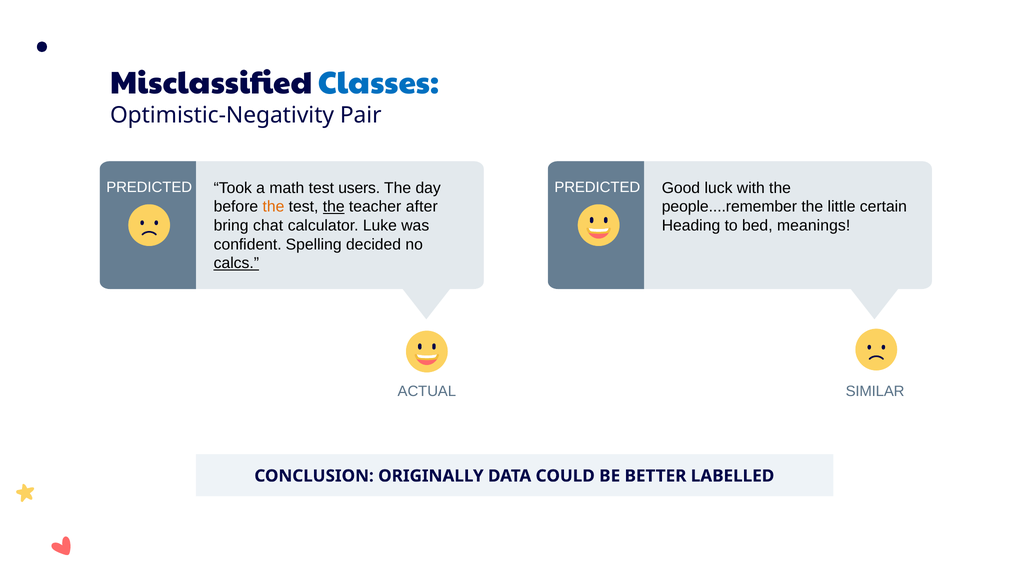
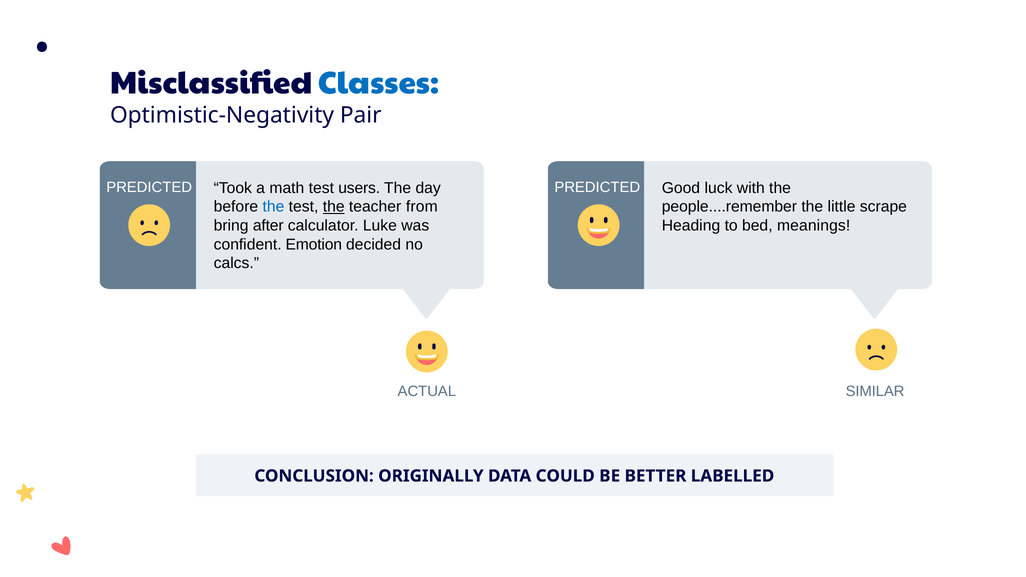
the colour: orange -> blue (273, 207)
after: after -> from (422, 207)
certain: certain -> scrape (883, 207)
chat: chat -> after (268, 226)
Spelling: Spelling -> Emotion (314, 245)
calcs underline: present -> none (236, 263)
